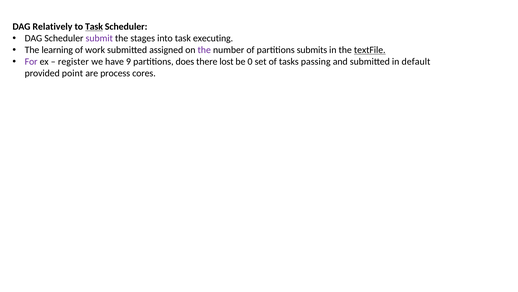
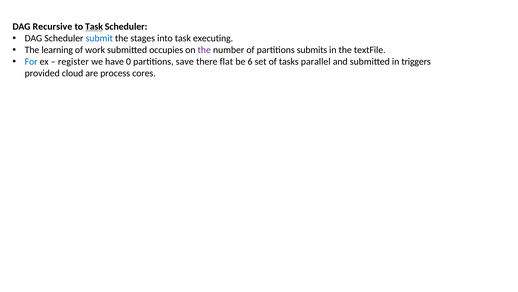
Relatively: Relatively -> Recursive (52, 27)
submit colour: purple -> blue (99, 38)
assigned: assigned -> occupies (166, 50)
textFile underline: present -> none (370, 50)
For colour: purple -> blue (31, 62)
9: 9 -> 0 (129, 62)
does: does -> save (185, 62)
lost: lost -> flat (226, 62)
0: 0 -> 6 (250, 62)
passing: passing -> parallel (316, 62)
default: default -> triggers (416, 62)
point: point -> cloud (73, 73)
